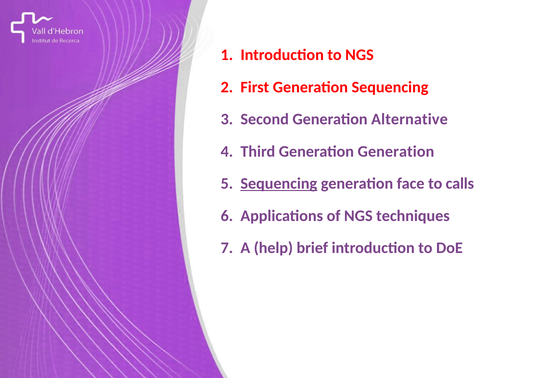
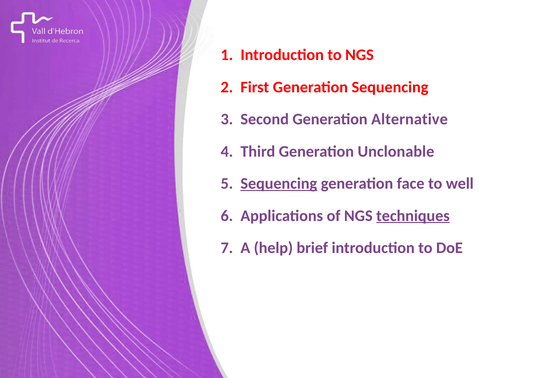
Generation Generation: Generation -> Unclonable (396, 152)
calls: calls -> well (460, 184)
techniques underline: none -> present (413, 216)
